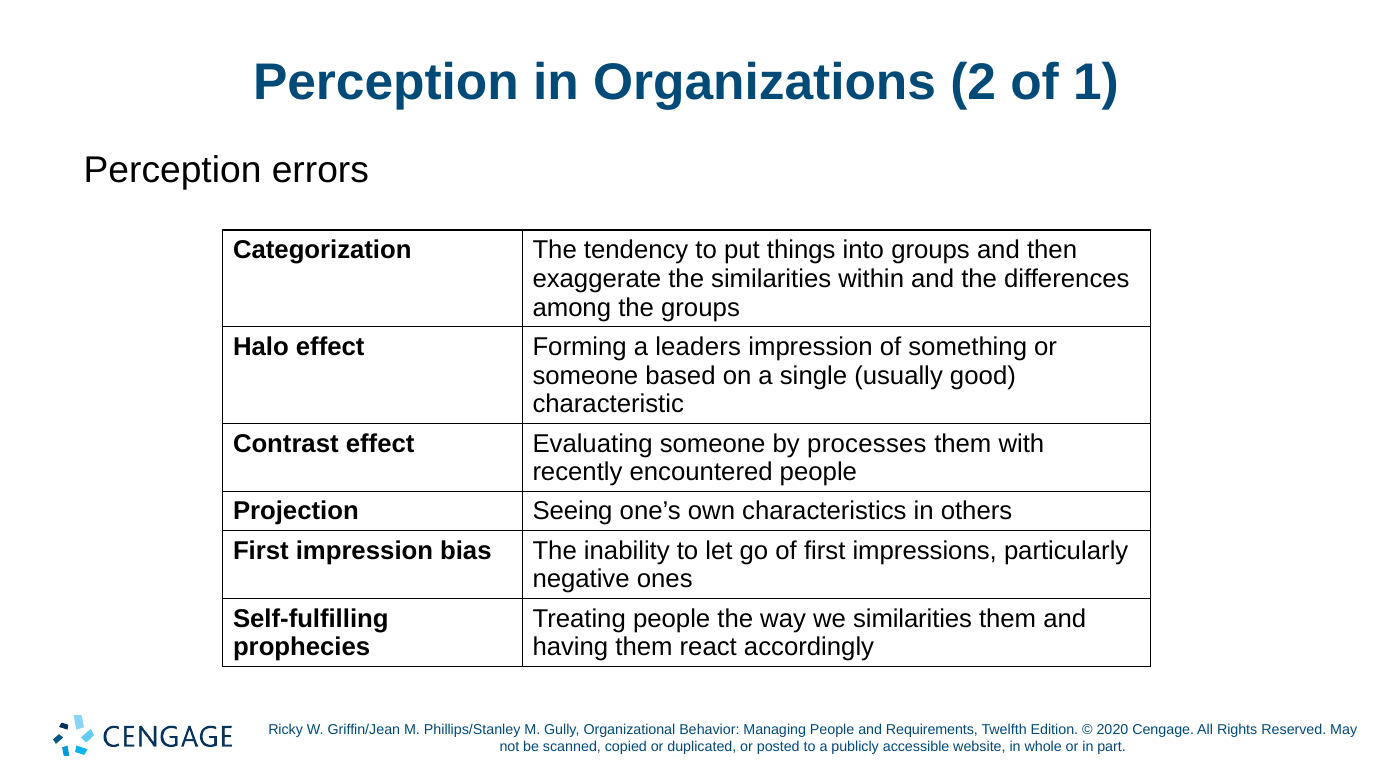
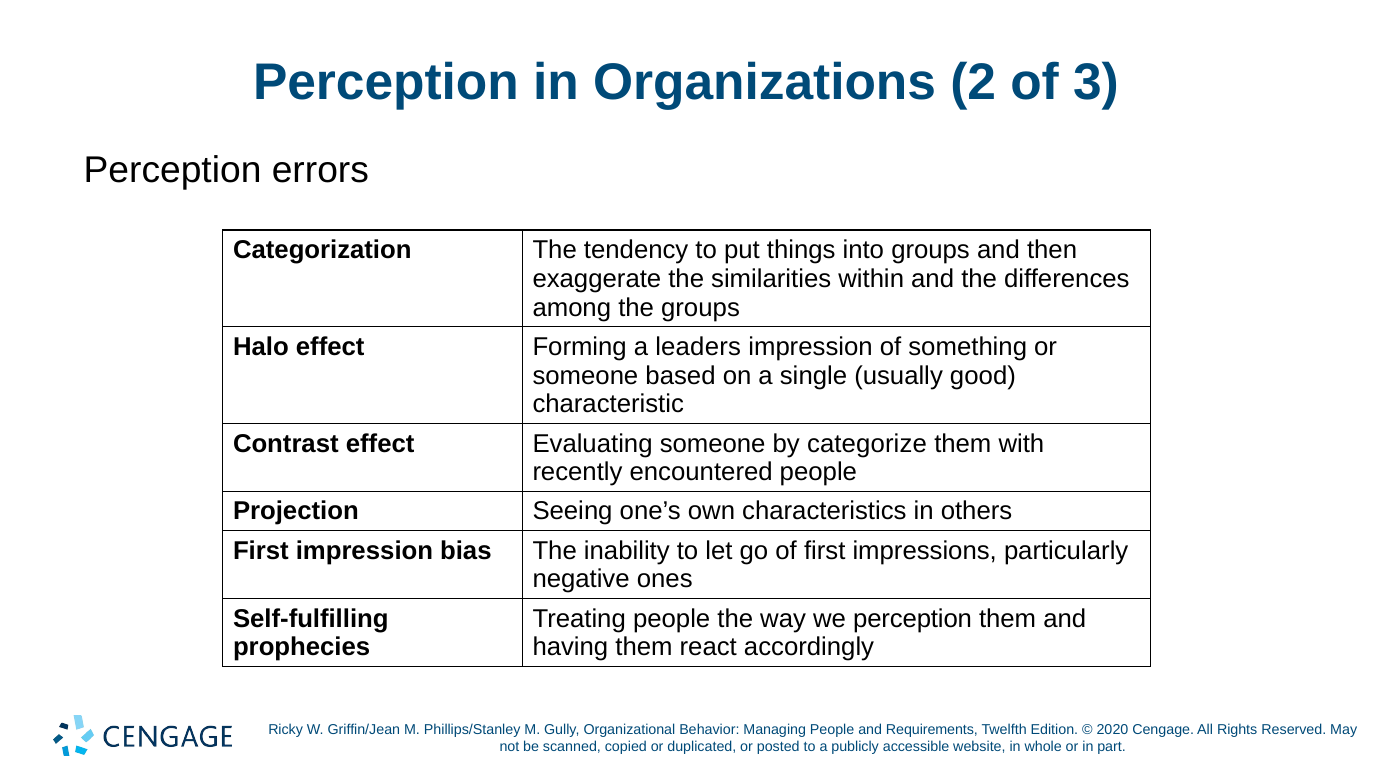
1: 1 -> 3 (1096, 83)
processes: processes -> categorize (867, 444)
we similarities: similarities -> perception (913, 619)
